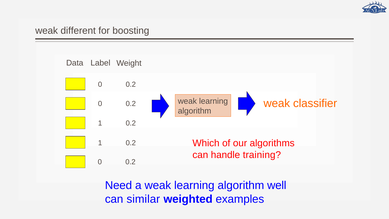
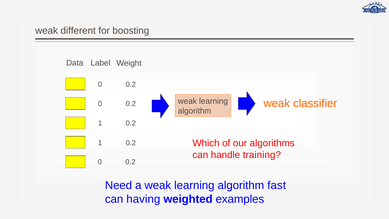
well: well -> fast (277, 185)
similar: similar -> having (143, 199)
